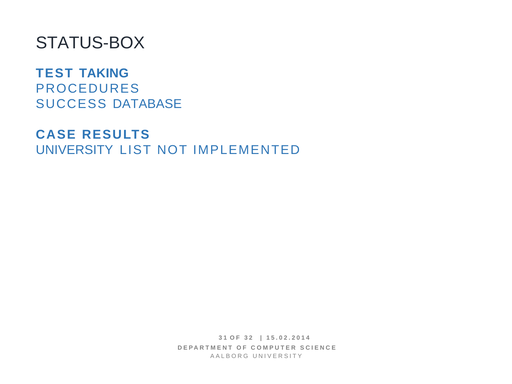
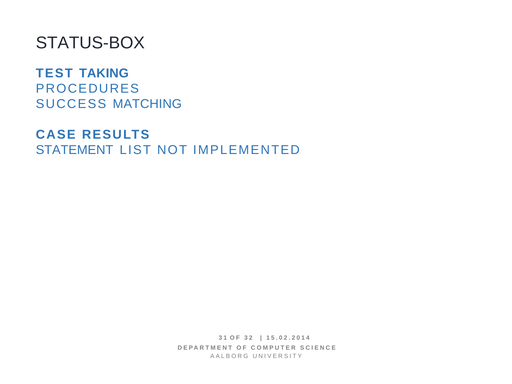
DATABASE: DATABASE -> MATCHING (147, 104)
UNIVERSITY: UNIVERSITY -> STATEMENT (75, 150)
